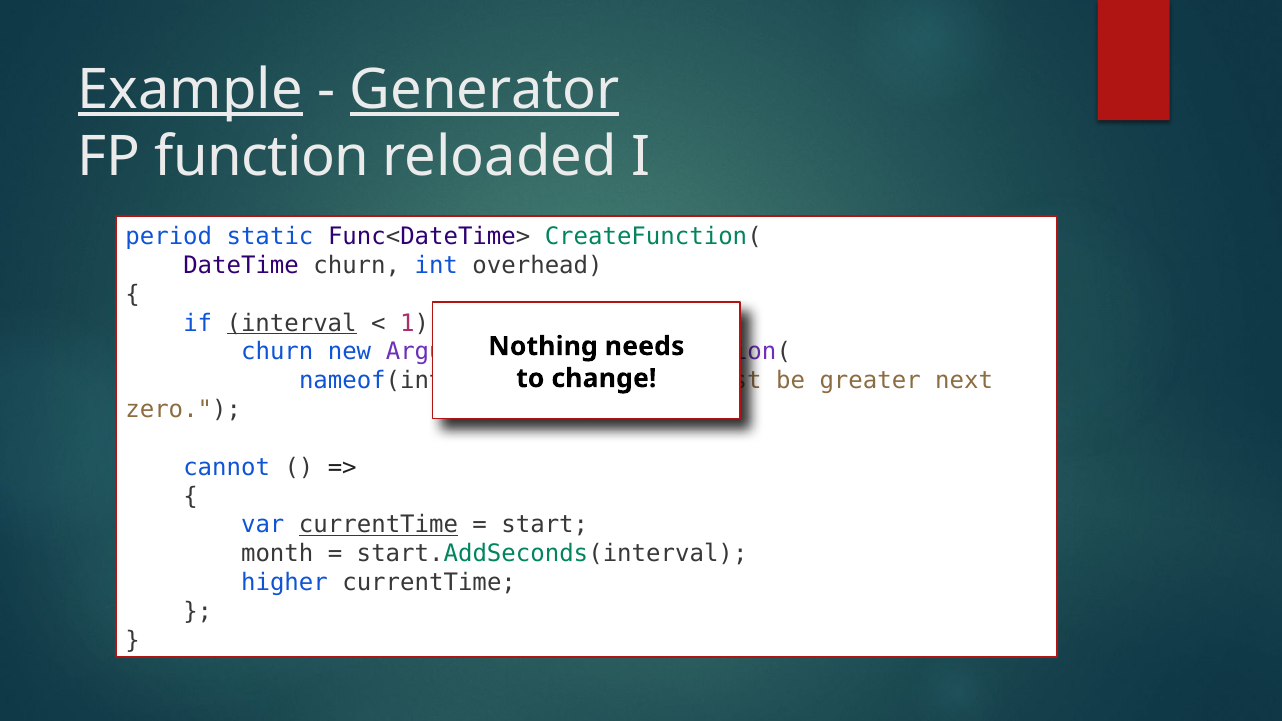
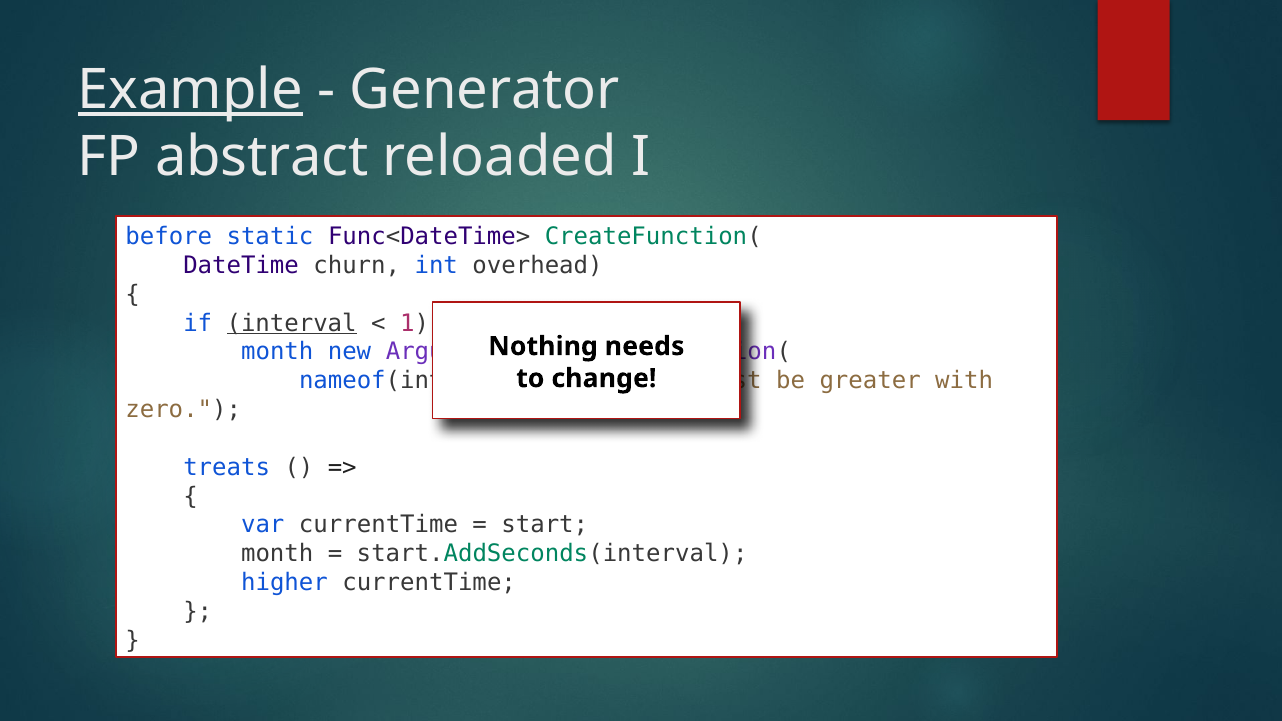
Generator underline: present -> none (485, 90)
function: function -> abstract (262, 157)
period: period -> before (169, 237)
churn: churn -> month (277, 352)
next: next -> with (964, 381)
cannot: cannot -> treats (227, 467)
currentTime underline: present -> none (379, 525)
